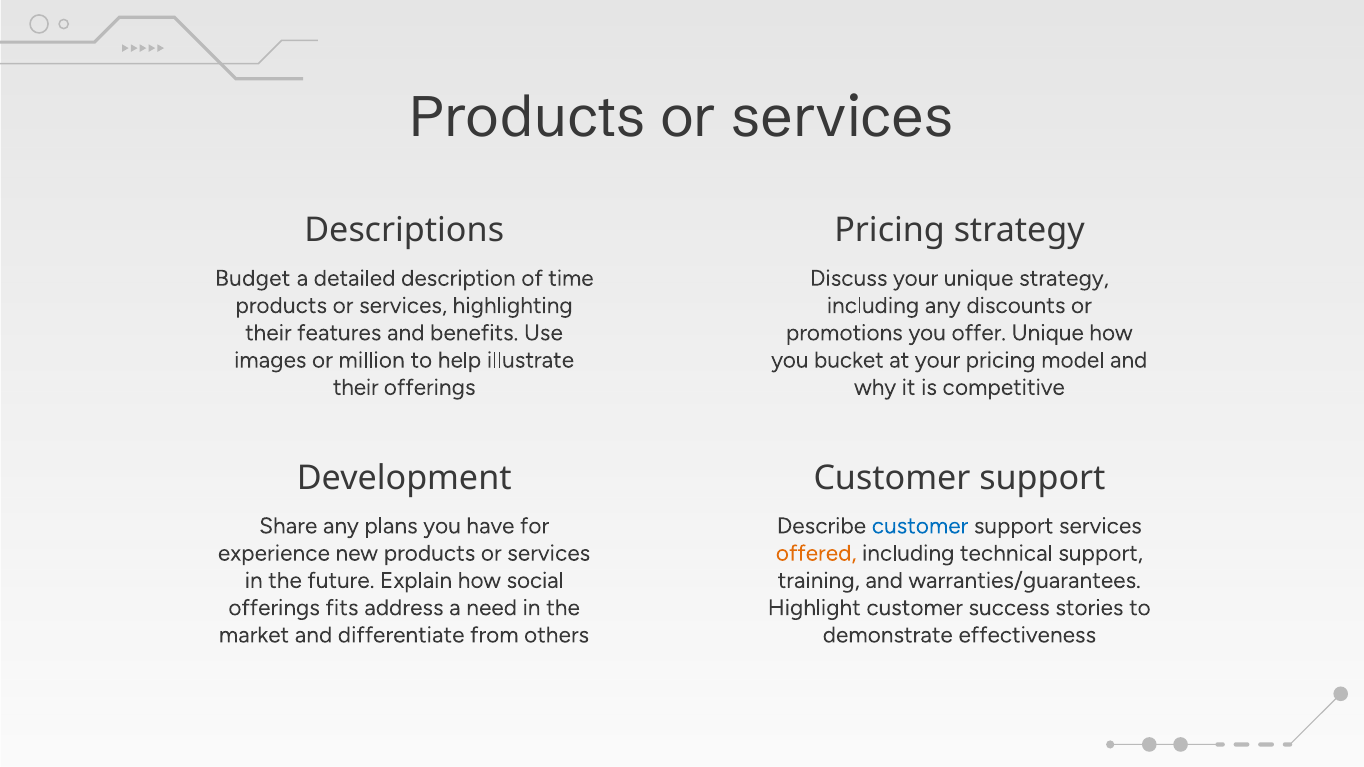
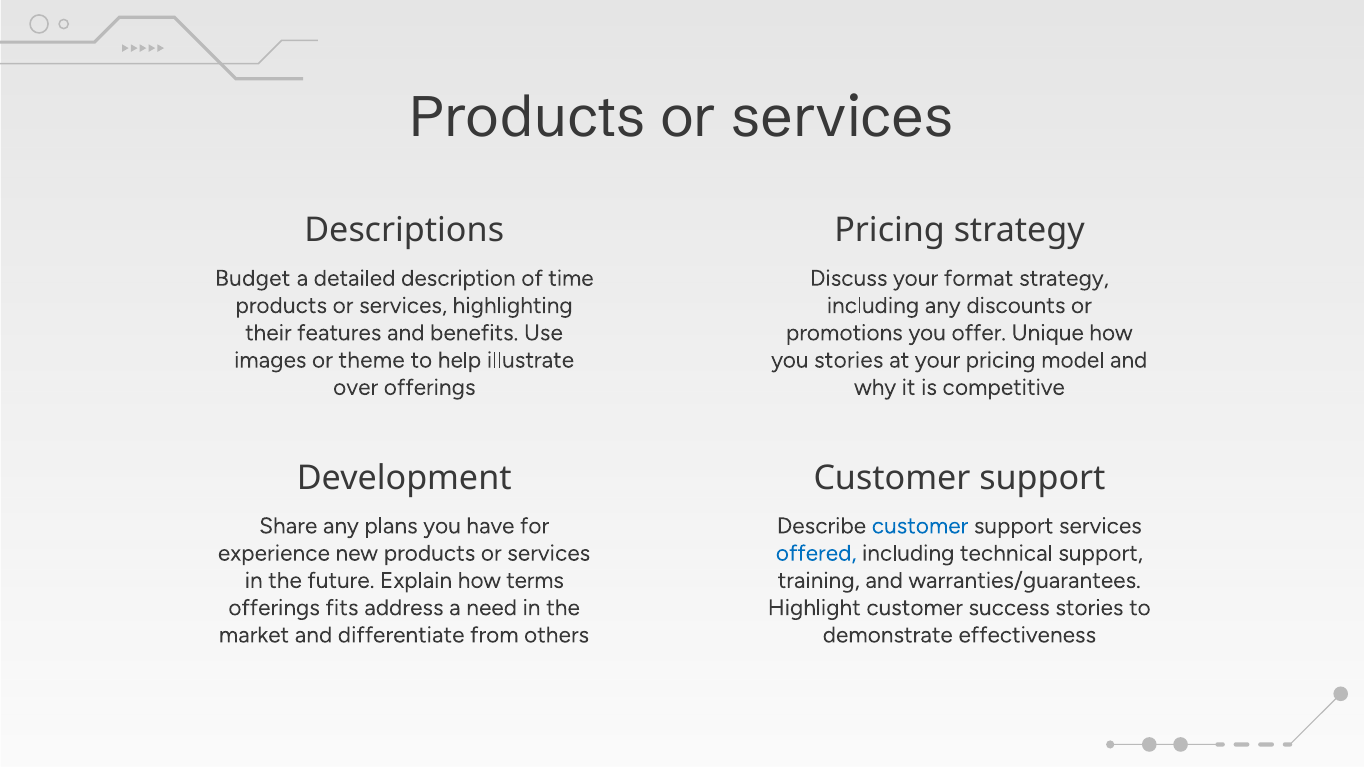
your unique: unique -> format (979, 278)
million: million -> theme (372, 360)
you bucket: bucket -> stories (849, 360)
their: their -> over (356, 387)
offered colour: orange -> blue (816, 553)
social: social -> terms (535, 581)
